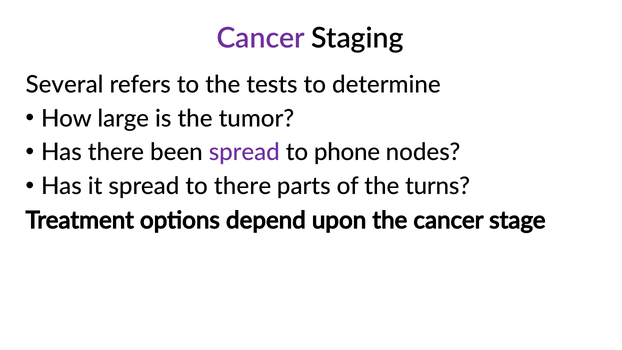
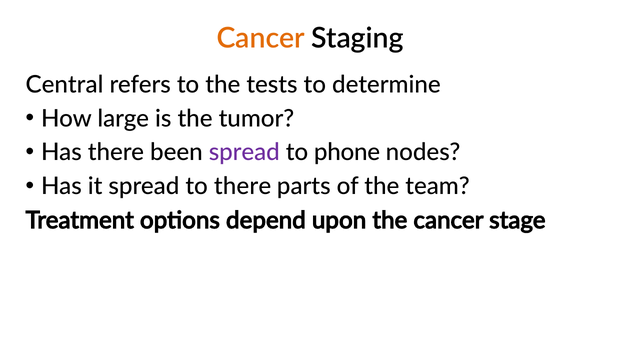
Cancer colour: purple -> orange (261, 39)
Several: Several -> Central (65, 85)
turns: turns -> team (438, 186)
